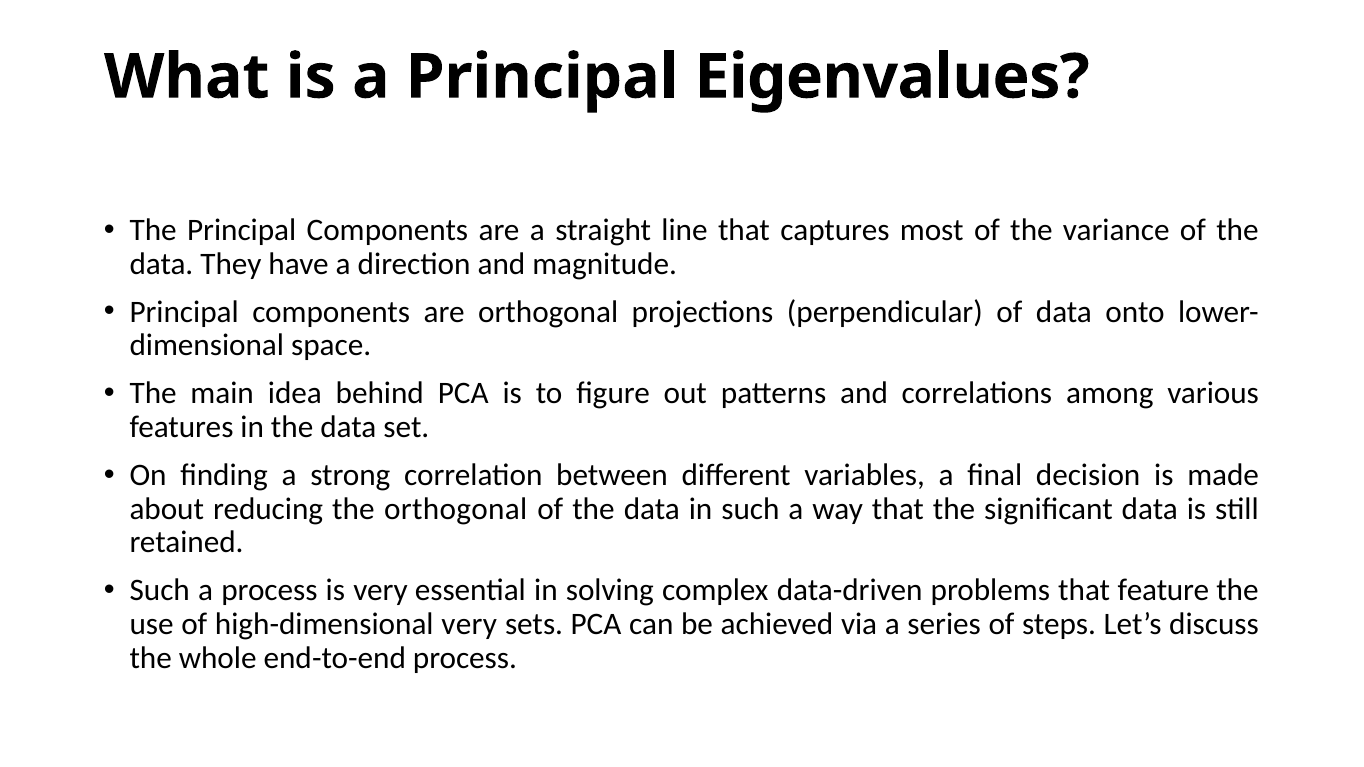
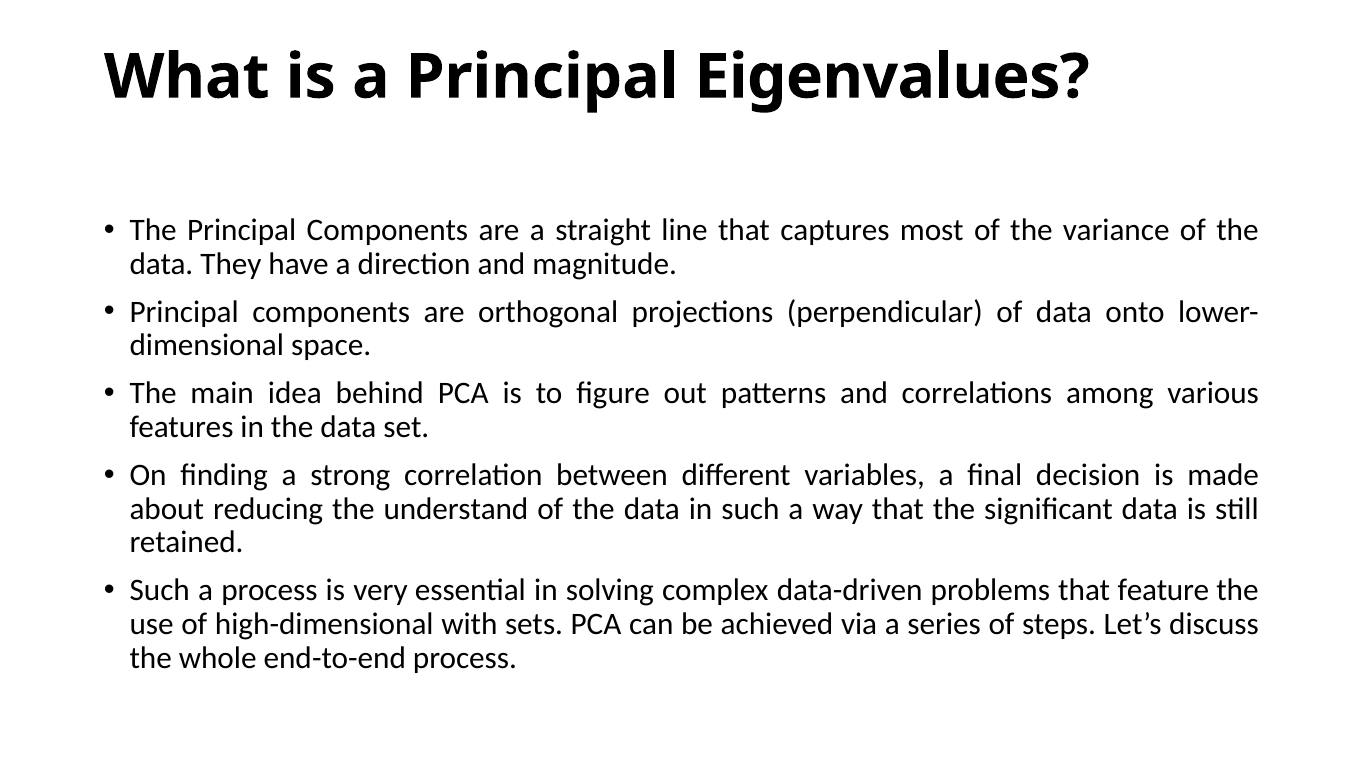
the orthogonal: orthogonal -> understand (456, 509)
high-dimensional very: very -> with (469, 624)
